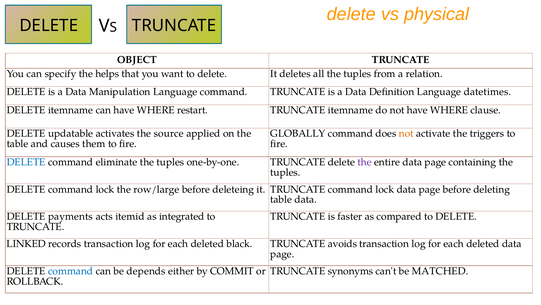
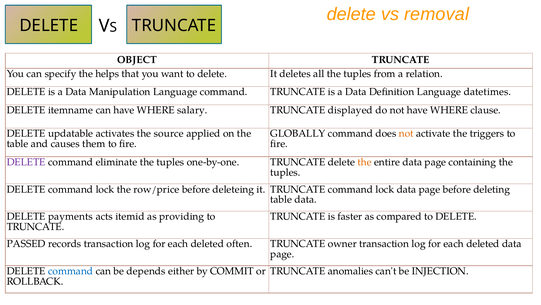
physical: physical -> removal (437, 14)
restart: restart -> salary (192, 110)
TRUNCATE itemname: itemname -> displayed (350, 110)
DELETE colour: blue -> purple (26, 162)
the colour: purple -> orange (364, 162)
row/large: row/large -> row/price (157, 189)
integrated: integrated -> providing (182, 216)
LINKED: LINKED -> PASSED (26, 243)
black: black -> often (239, 243)
avoids: avoids -> owner (342, 243)
synonyms: synonyms -> anomalies (350, 271)
MATCHED: MATCHED -> INJECTION (440, 271)
